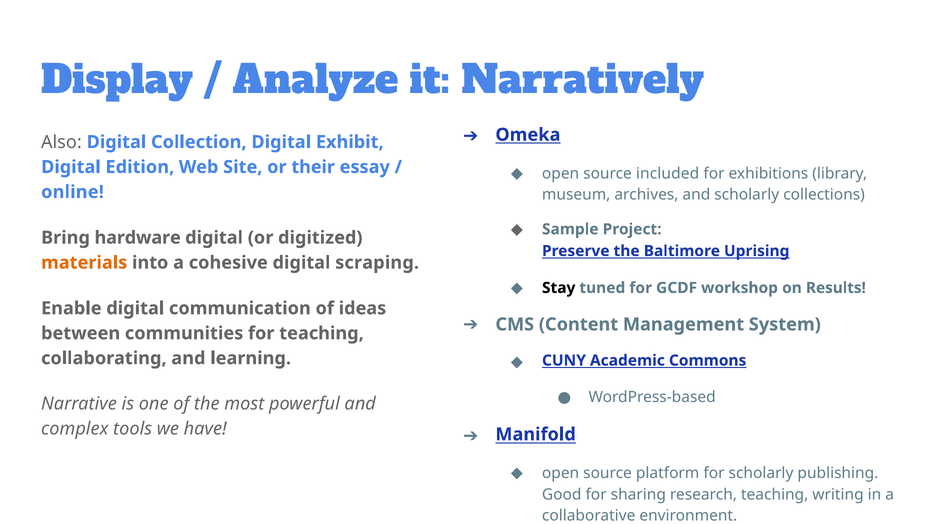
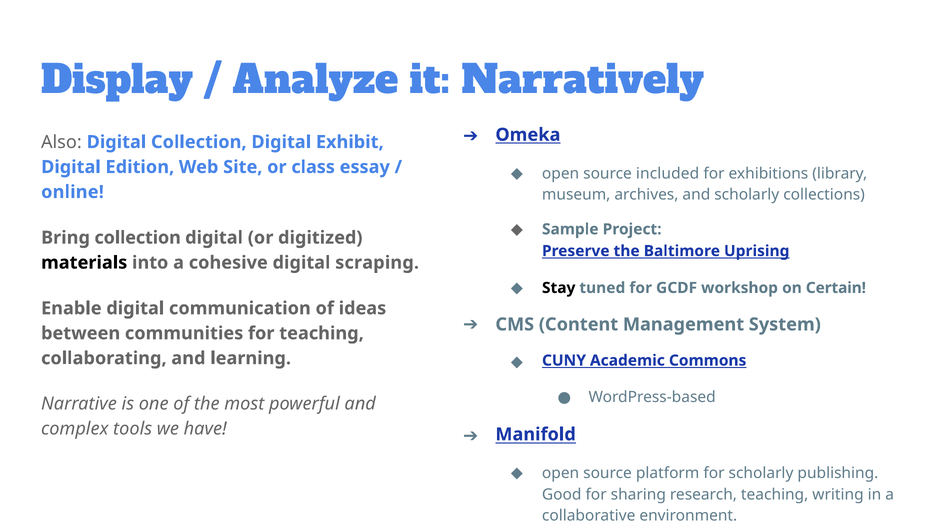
their: their -> class (313, 167)
Bring hardware: hardware -> collection (138, 238)
materials colour: orange -> black (84, 263)
Results: Results -> Certain (836, 288)
